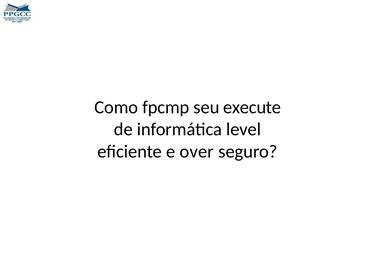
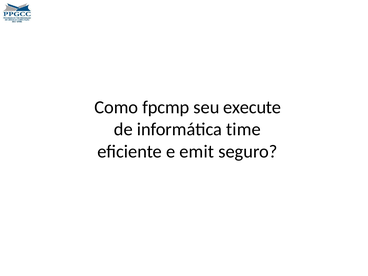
level: level -> time (243, 129)
over: over -> emit (197, 151)
